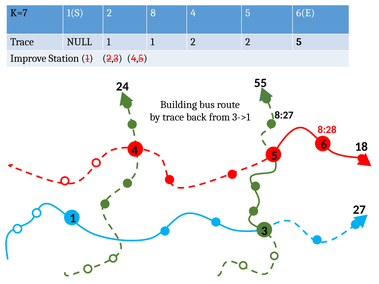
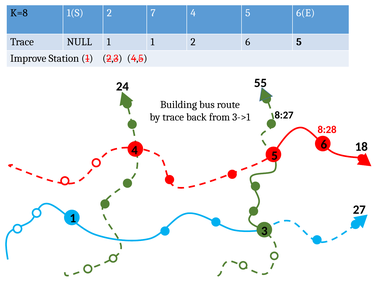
K=7: K=7 -> K=8 (19, 13)
8: 8 -> 7 (153, 13)
2 2: 2 -> 6 (248, 42)
